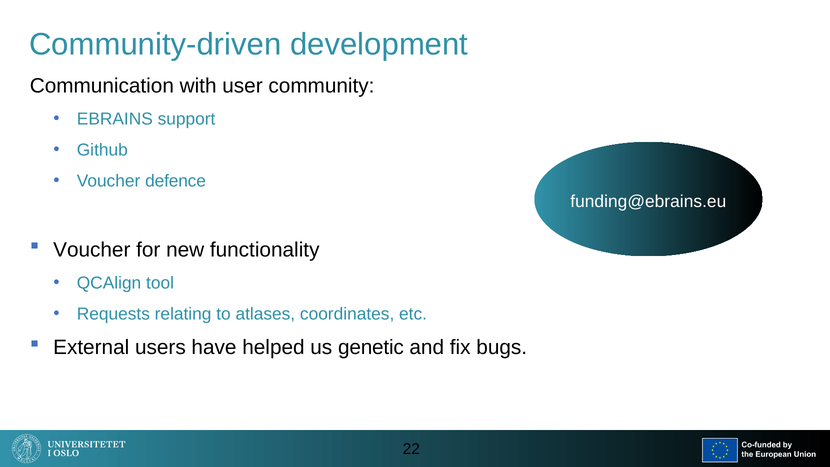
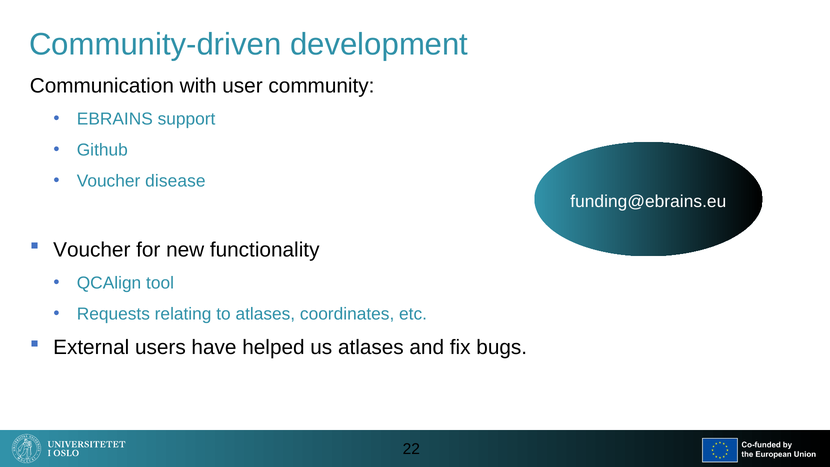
defence: defence -> disease (175, 181)
us genetic: genetic -> atlases (371, 348)
